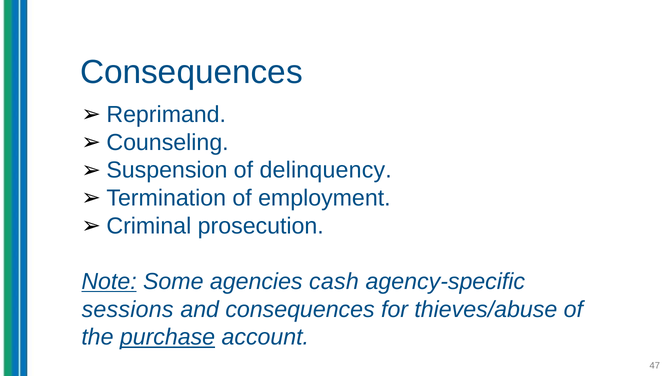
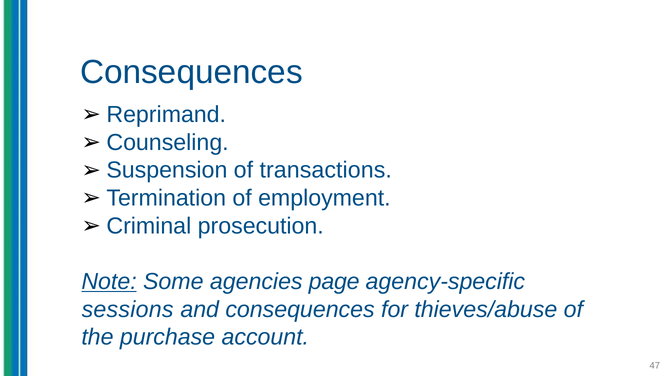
delinquency: delinquency -> transactions (326, 170)
cash: cash -> page (334, 281)
purchase underline: present -> none (168, 337)
